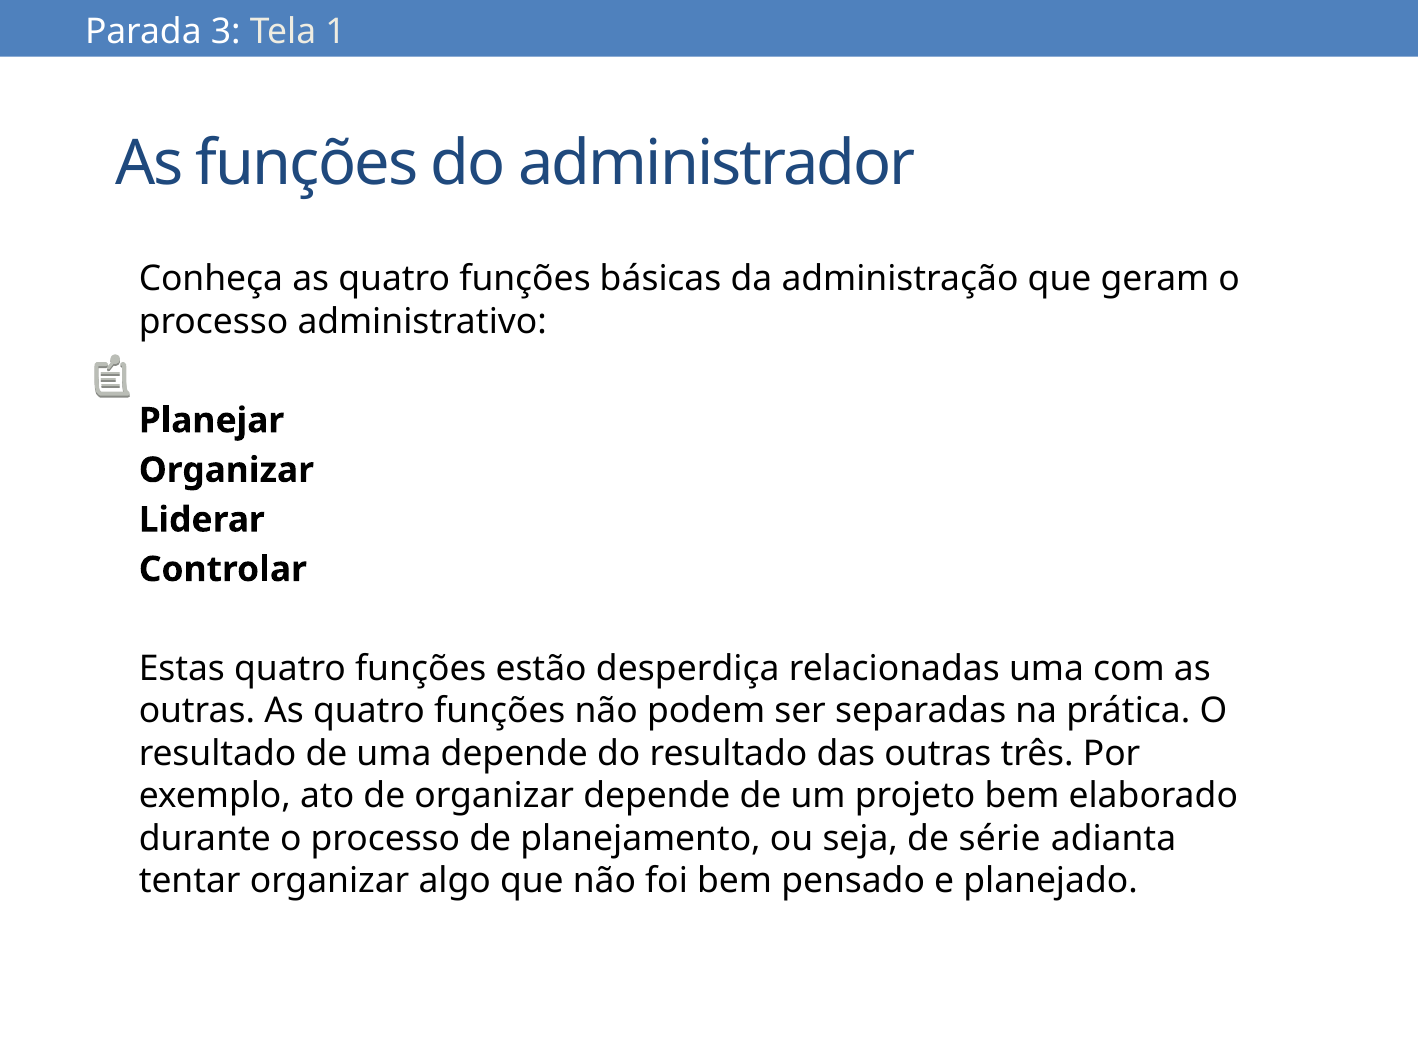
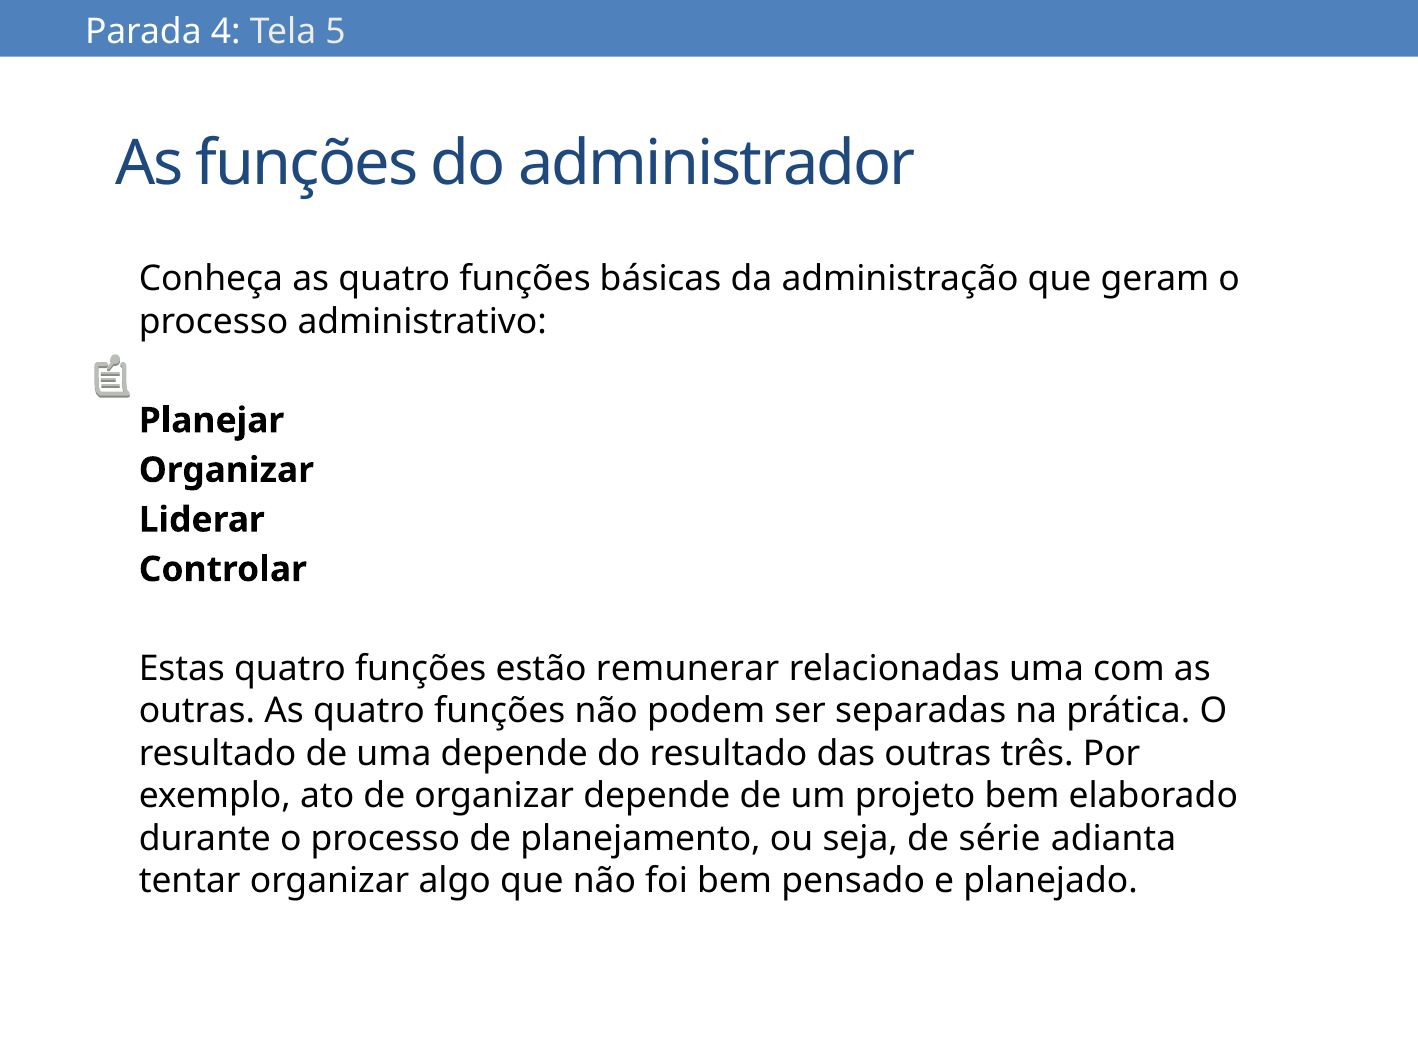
3: 3 -> 4 (226, 32)
1: 1 -> 5 (335, 32)
desperdiça: desperdiça -> remunerar (688, 669)
